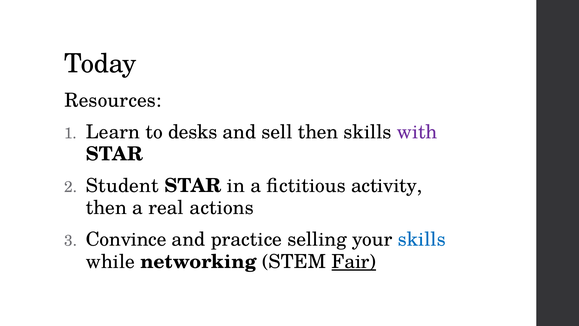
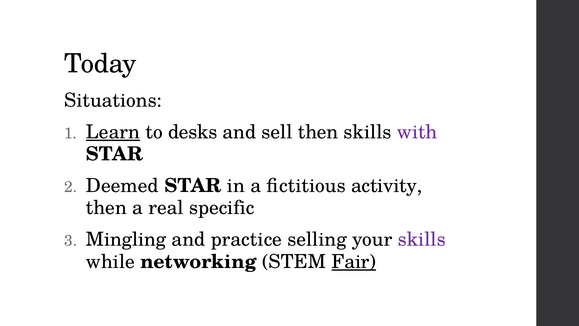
Resources: Resources -> Situations (113, 100)
Learn underline: none -> present (113, 132)
Student: Student -> Deemed (122, 186)
actions: actions -> specific (222, 208)
Convince: Convince -> Mingling (126, 239)
skills colour: blue -> purple (422, 239)
